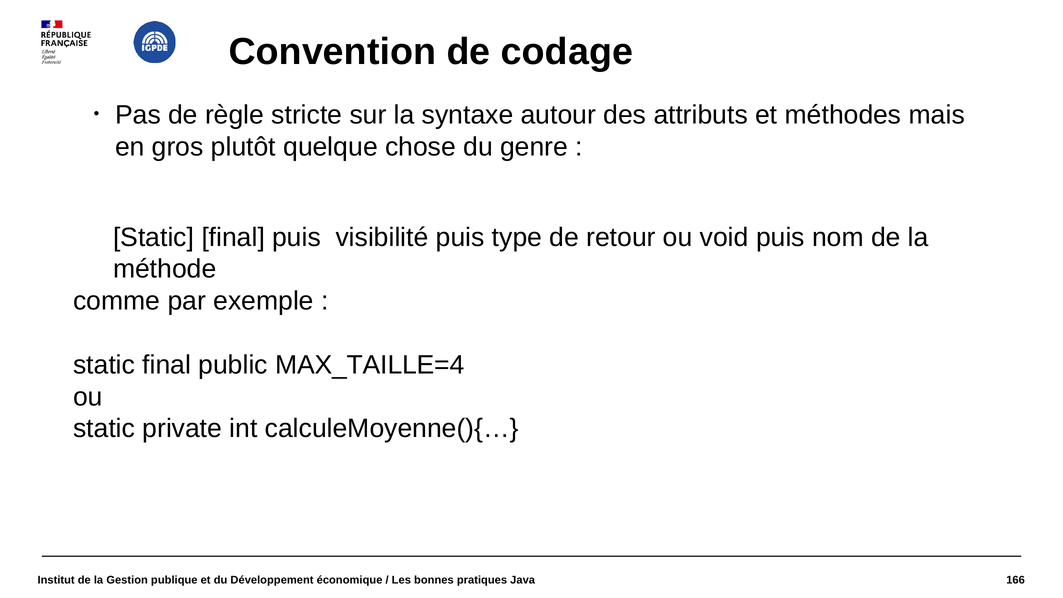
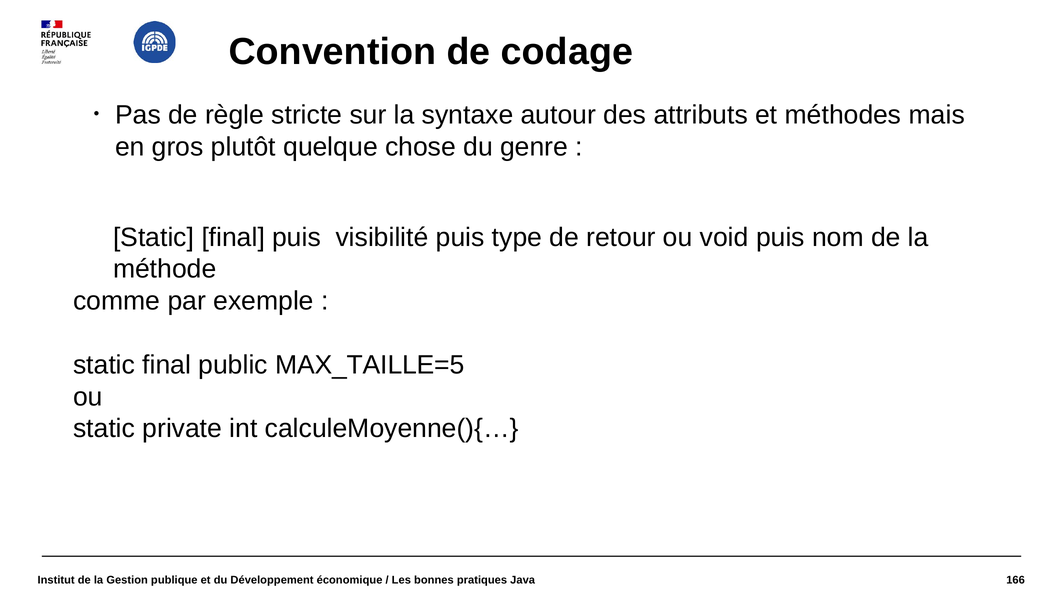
MAX_TAILLE=4: MAX_TAILLE=4 -> MAX_TAILLE=5 (370, 365)
